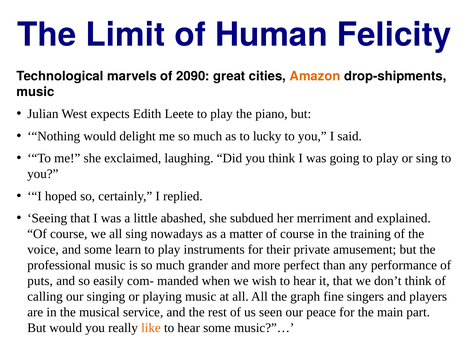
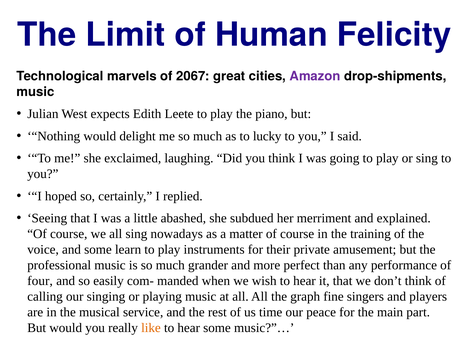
2090: 2090 -> 2067 (193, 76)
Amazon colour: orange -> purple (315, 76)
puts: puts -> four (40, 281)
seen: seen -> time (271, 313)
